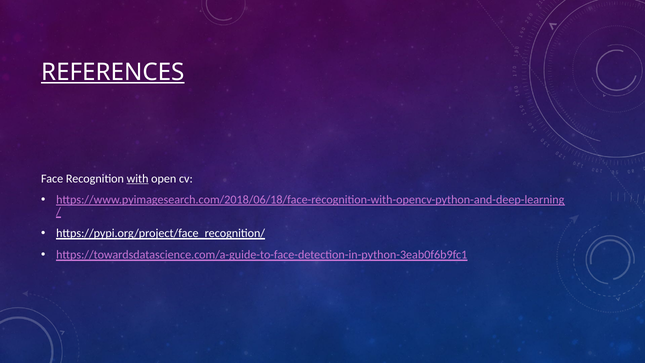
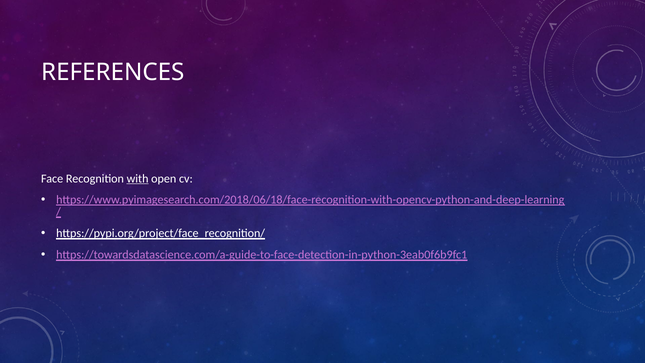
REFERENCES underline: present -> none (113, 72)
